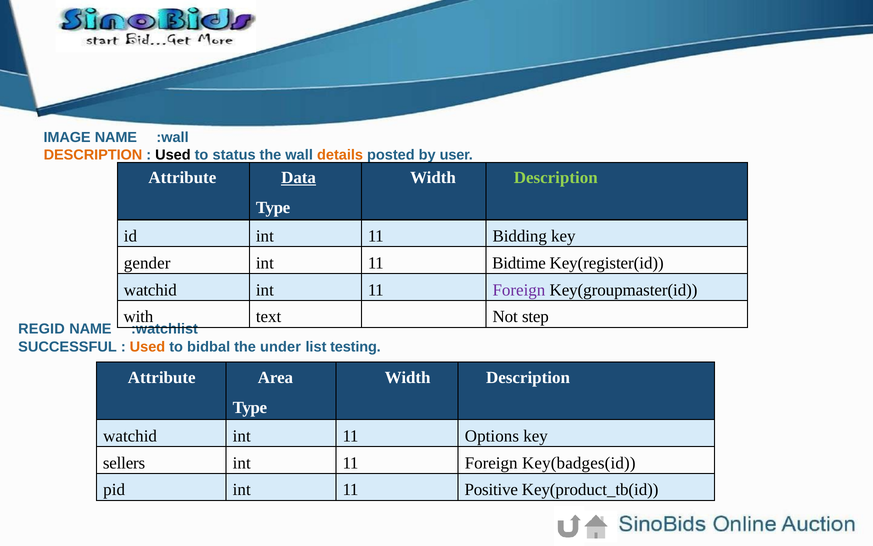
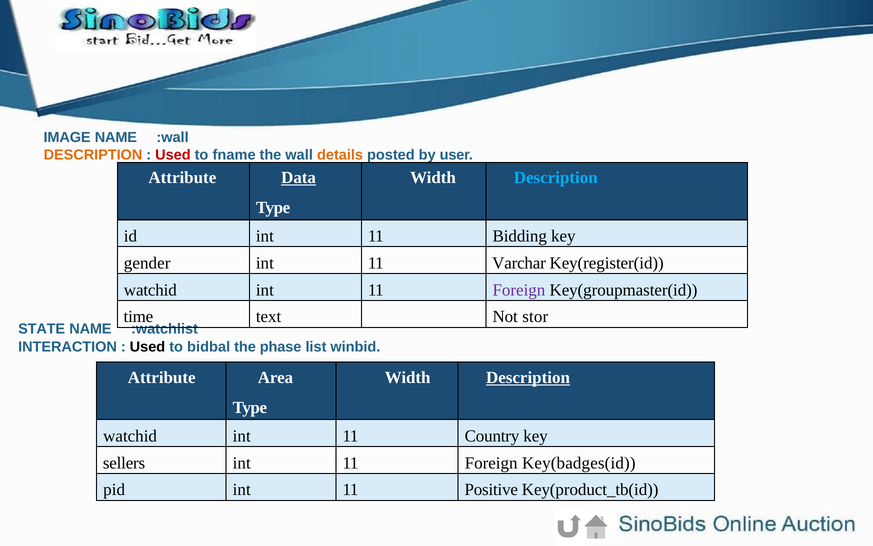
Used colour: black -> red (173, 155)
status: status -> fname (234, 155)
Description colour: light green -> light blue (556, 178)
Bidtime: Bidtime -> Varchar (519, 263)
with: with -> time (138, 317)
step: step -> stor (535, 317)
REGID: REGID -> STATE (42, 329)
SUCCESSFUL: SUCCESSFUL -> INTERACTION (68, 346)
Used colour: orange -> black (147, 346)
under: under -> phase (281, 346)
testing: testing -> winbid (355, 346)
Description underline: none -> present (528, 378)
Options: Options -> Country (492, 436)
